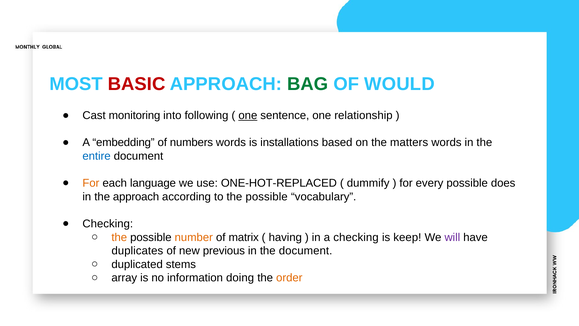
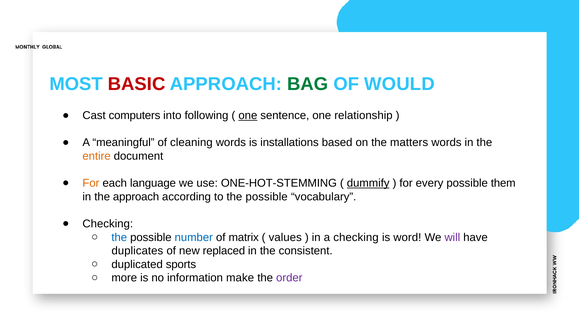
monitoring: monitoring -> computers (134, 115)
embedding: embedding -> meaningful (123, 142)
numbers: numbers -> cleaning (191, 142)
entire colour: blue -> orange (97, 156)
ONE-HOT-REPLACED: ONE-HOT-REPLACED -> ONE-HOT-STEMMING (279, 183)
dummify underline: none -> present (368, 183)
does: does -> them (503, 183)
the colour: orange -> blue (119, 237)
number colour: orange -> blue (194, 237)
having: having -> values (285, 237)
keep: keep -> word (407, 237)
previous: previous -> replaced (224, 251)
the document: document -> consistent (306, 251)
stems: stems -> sports (181, 264)
array: array -> more (124, 278)
doing: doing -> make (240, 278)
order colour: orange -> purple (289, 278)
